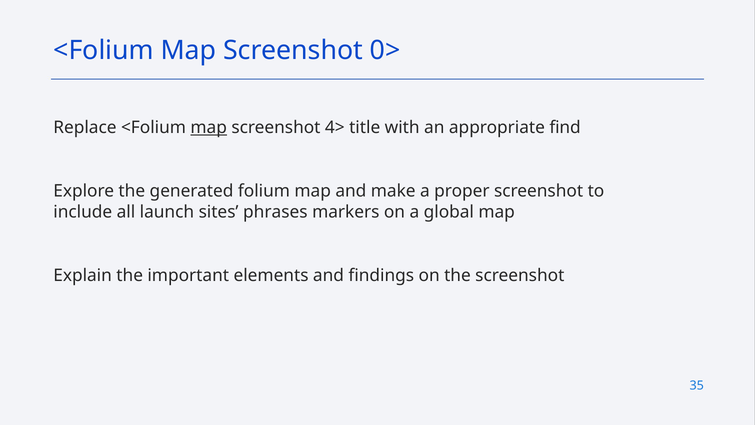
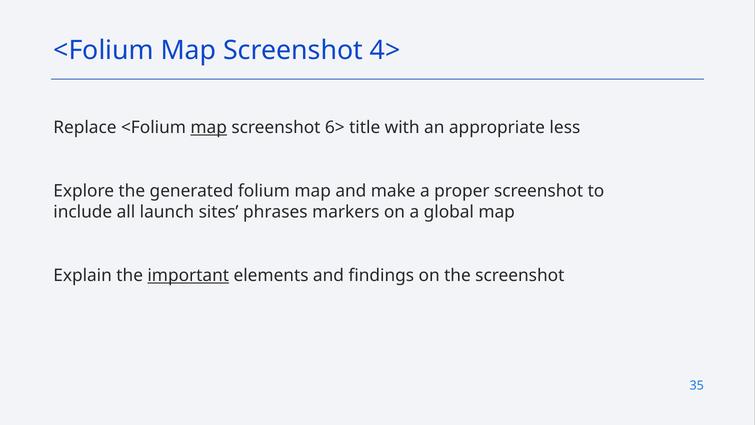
0>: 0> -> 4> (385, 50)
4>: 4> -> 6> (335, 127)
find: find -> less (565, 127)
important underline: none -> present (188, 275)
